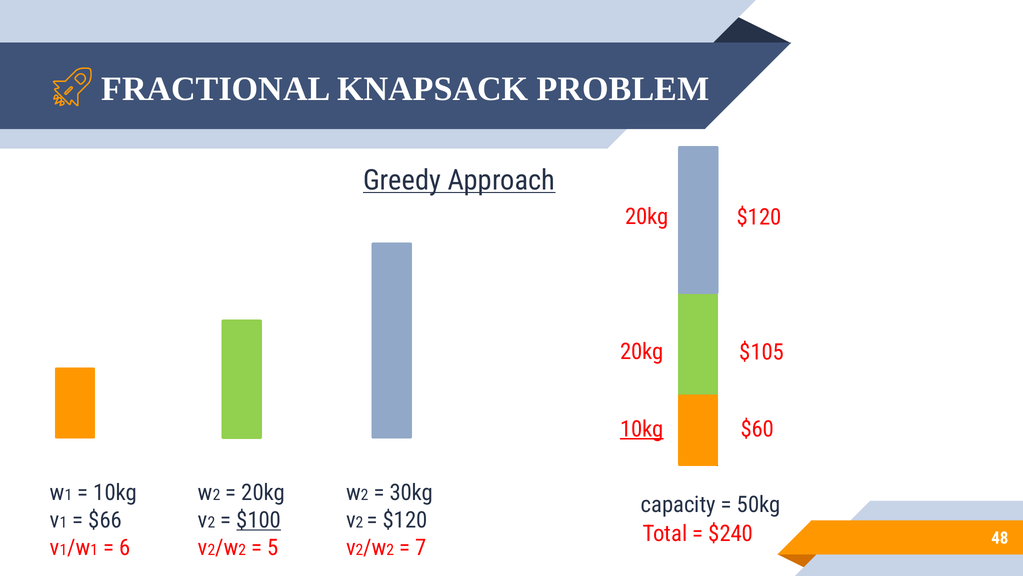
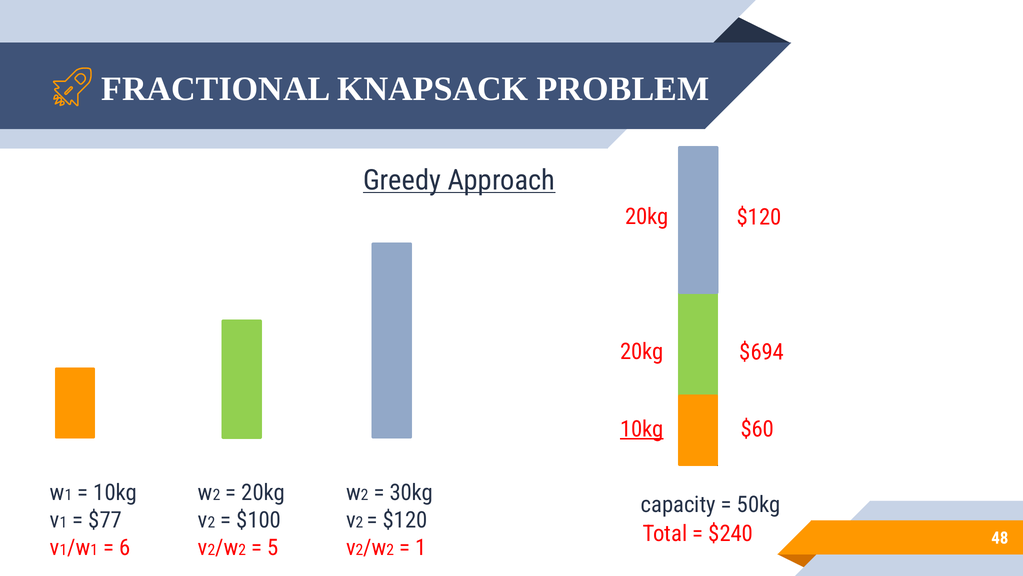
$105: $105 -> $694 (762, 352)
$66: $66 -> $77 (105, 520)
$100 underline: present -> none (259, 520)
7: 7 -> 1 (421, 547)
